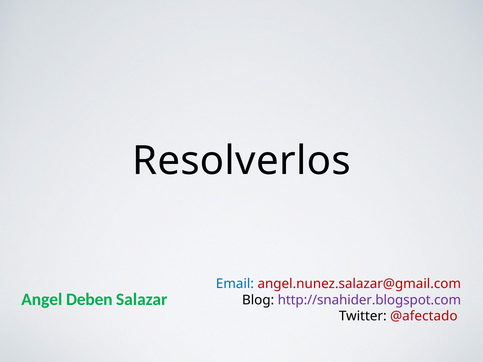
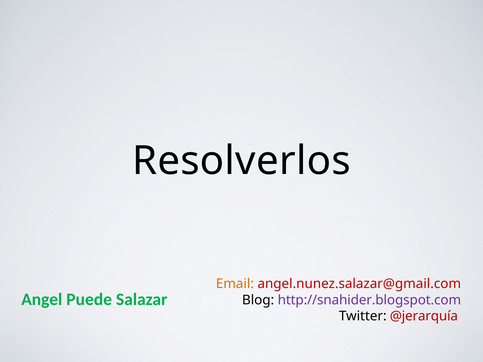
Email colour: blue -> orange (235, 284)
Deben: Deben -> Puede (89, 300)
@afectado: @afectado -> @jerarquía (424, 316)
